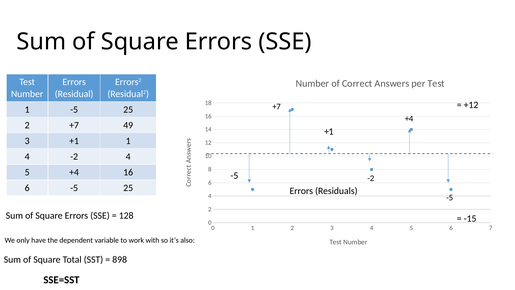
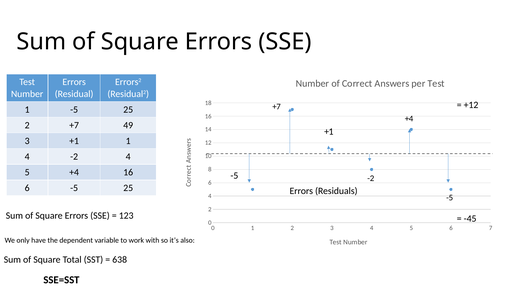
128: 128 -> 123 (126, 215)
-15: -15 -> -45 (470, 218)
898: 898 -> 638 (120, 259)
